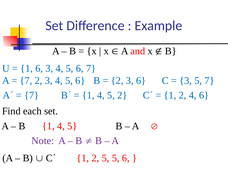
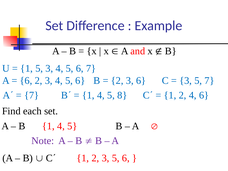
1 6: 6 -> 5 (39, 68)
7: 7 -> 6 (26, 81)
5 2: 2 -> 8 (122, 95)
1 2 5: 5 -> 3 (106, 158)
